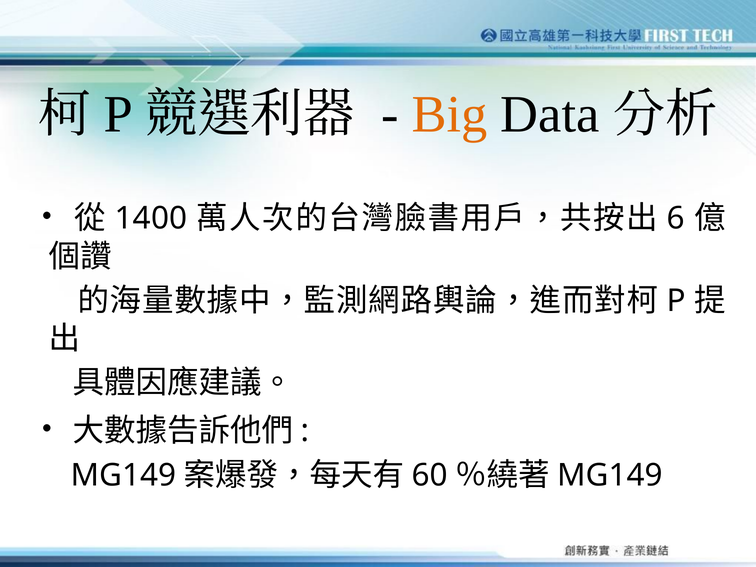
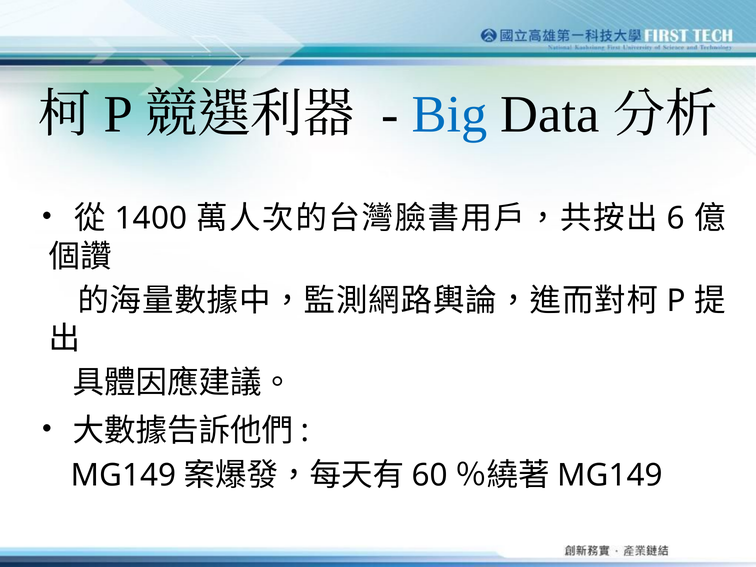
Big colour: orange -> blue (450, 115)
